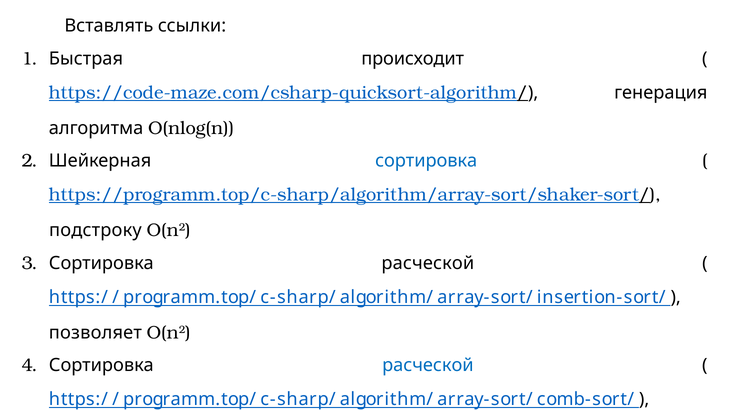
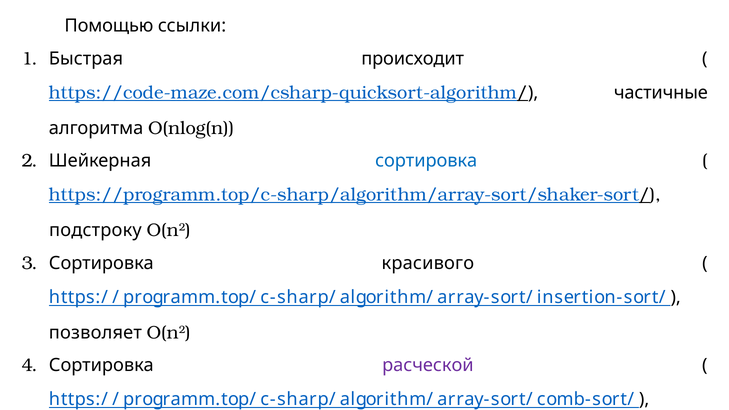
Вставлять: Вставлять -> Помощью (109, 26)
генерация: генерация -> частичные (661, 93)
расческой: расческой -> красивого (428, 263)
расческой colour: blue -> purple (428, 365)
